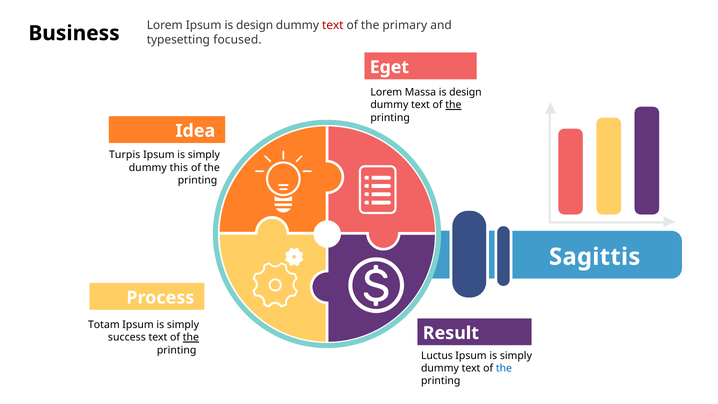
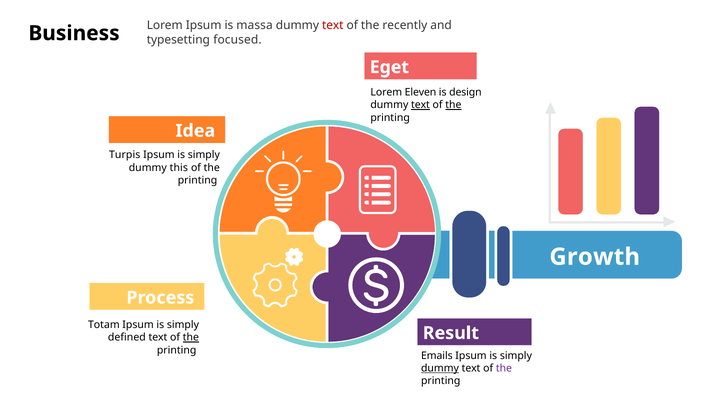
Ipsum is design: design -> massa (255, 25)
primary: primary -> recently (405, 25)
Massa: Massa -> Eleven (420, 92)
text underline: none -> present (420, 105)
Sagittis: Sagittis -> Growth (595, 257)
success: success -> defined (127, 337)
Luctus: Luctus -> Emails (437, 356)
dummy underline: none -> present (440, 368)
the colour: blue -> purple (504, 368)
